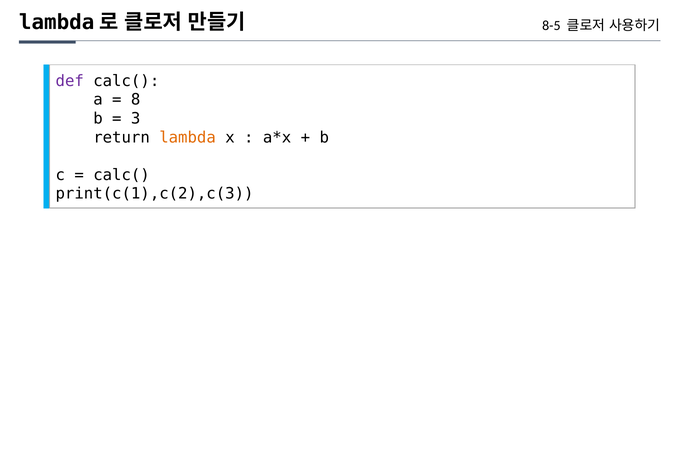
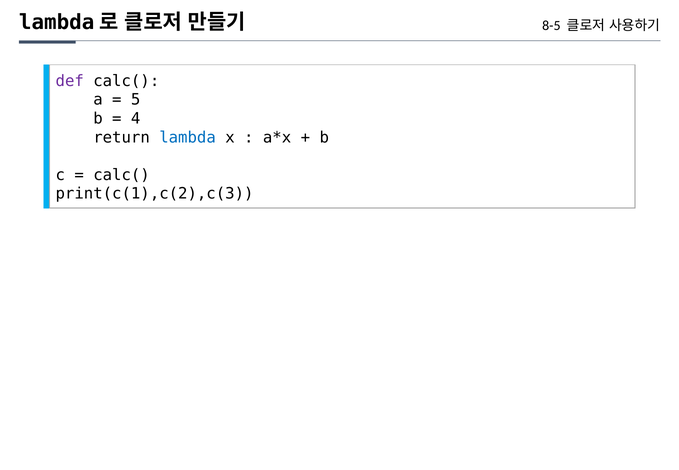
8: 8 -> 5 (136, 100)
3: 3 -> 4 (136, 119)
lambda colour: orange -> blue (188, 137)
